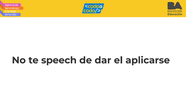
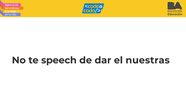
aplicarse: aplicarse -> nuestras (148, 61)
